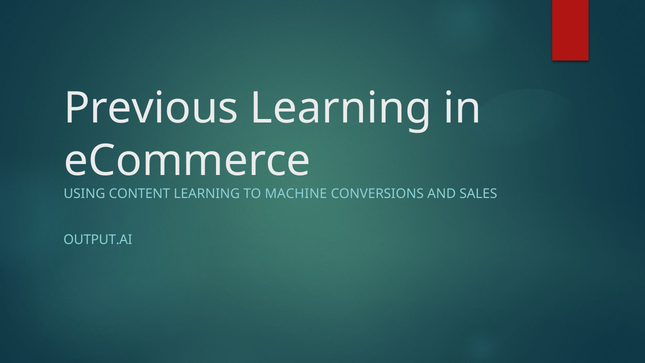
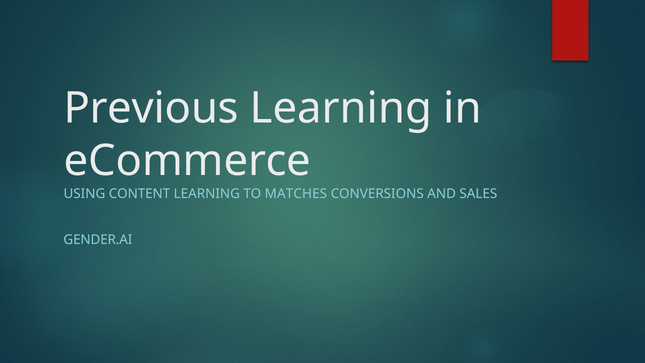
MACHINE: MACHINE -> MATCHES (296, 194)
OUTPUT.AI: OUTPUT.AI -> GENDER.AI (98, 240)
